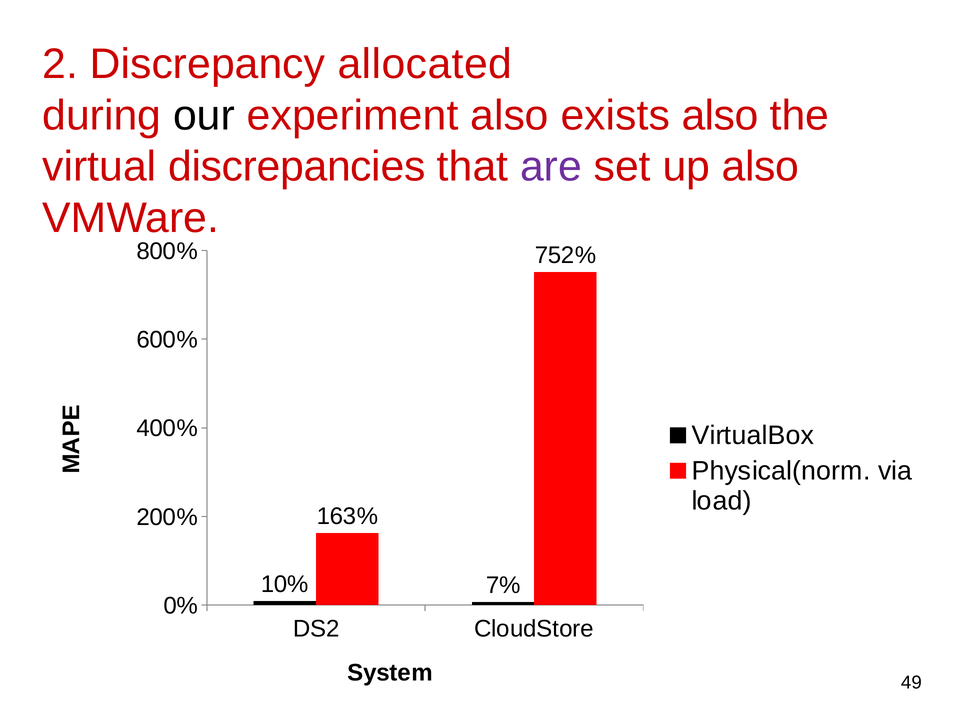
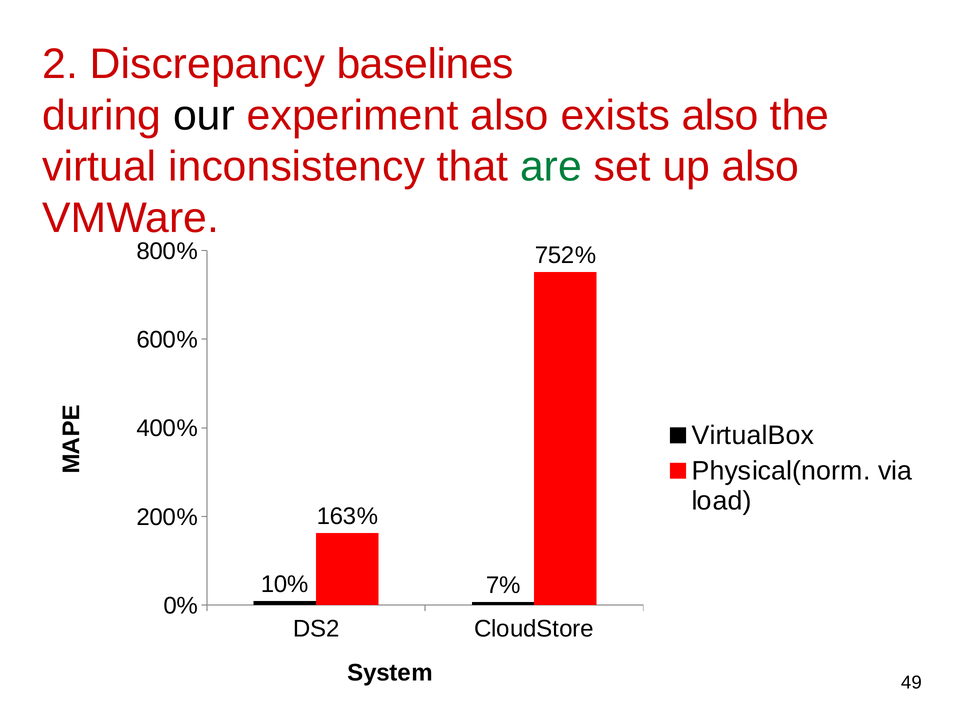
allocated: allocated -> baselines (425, 64)
discrepancies: discrepancies -> inconsistency (297, 167)
are colour: purple -> green (551, 167)
